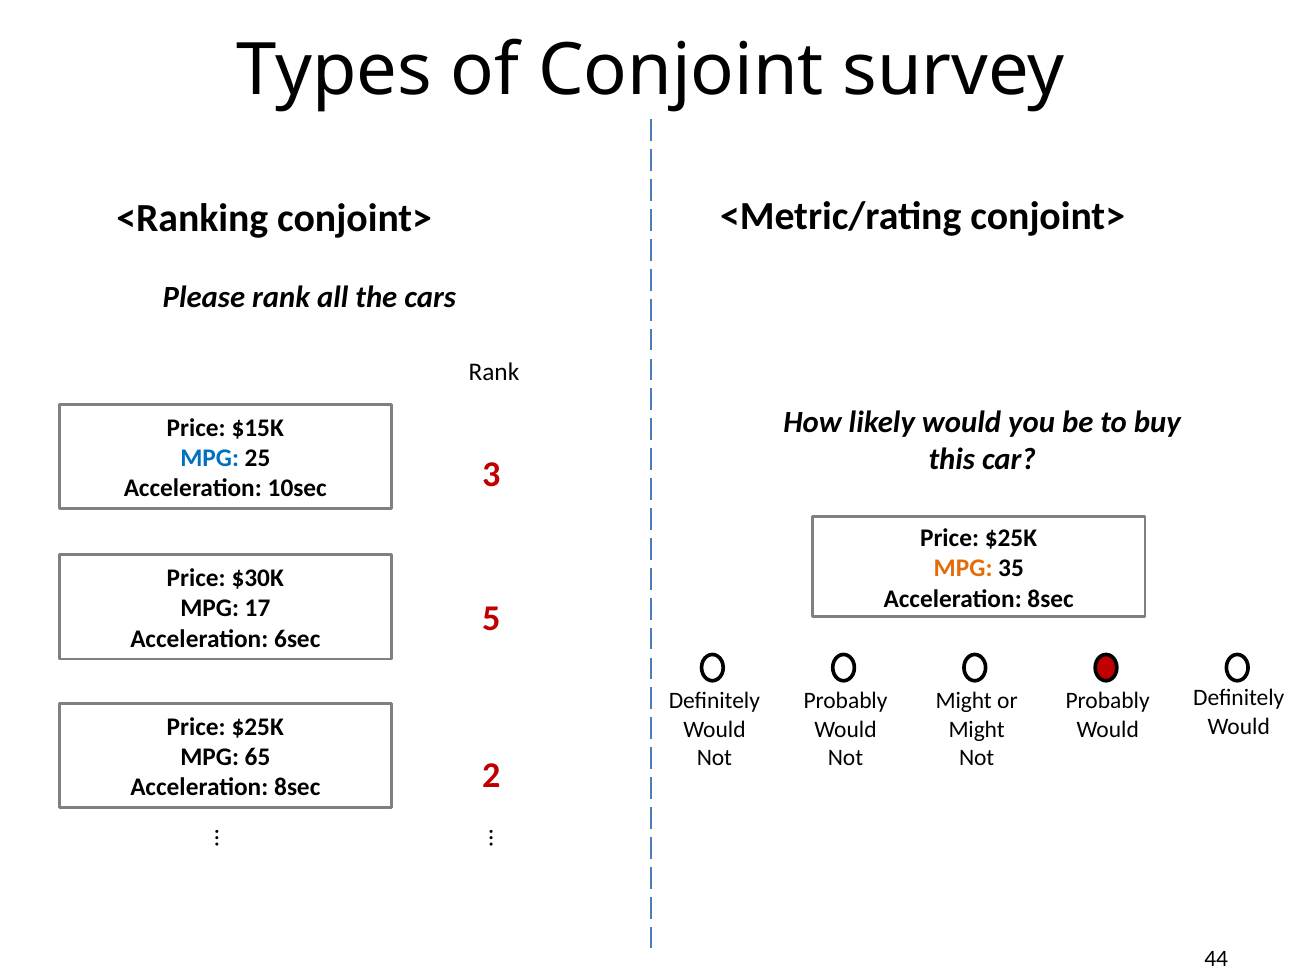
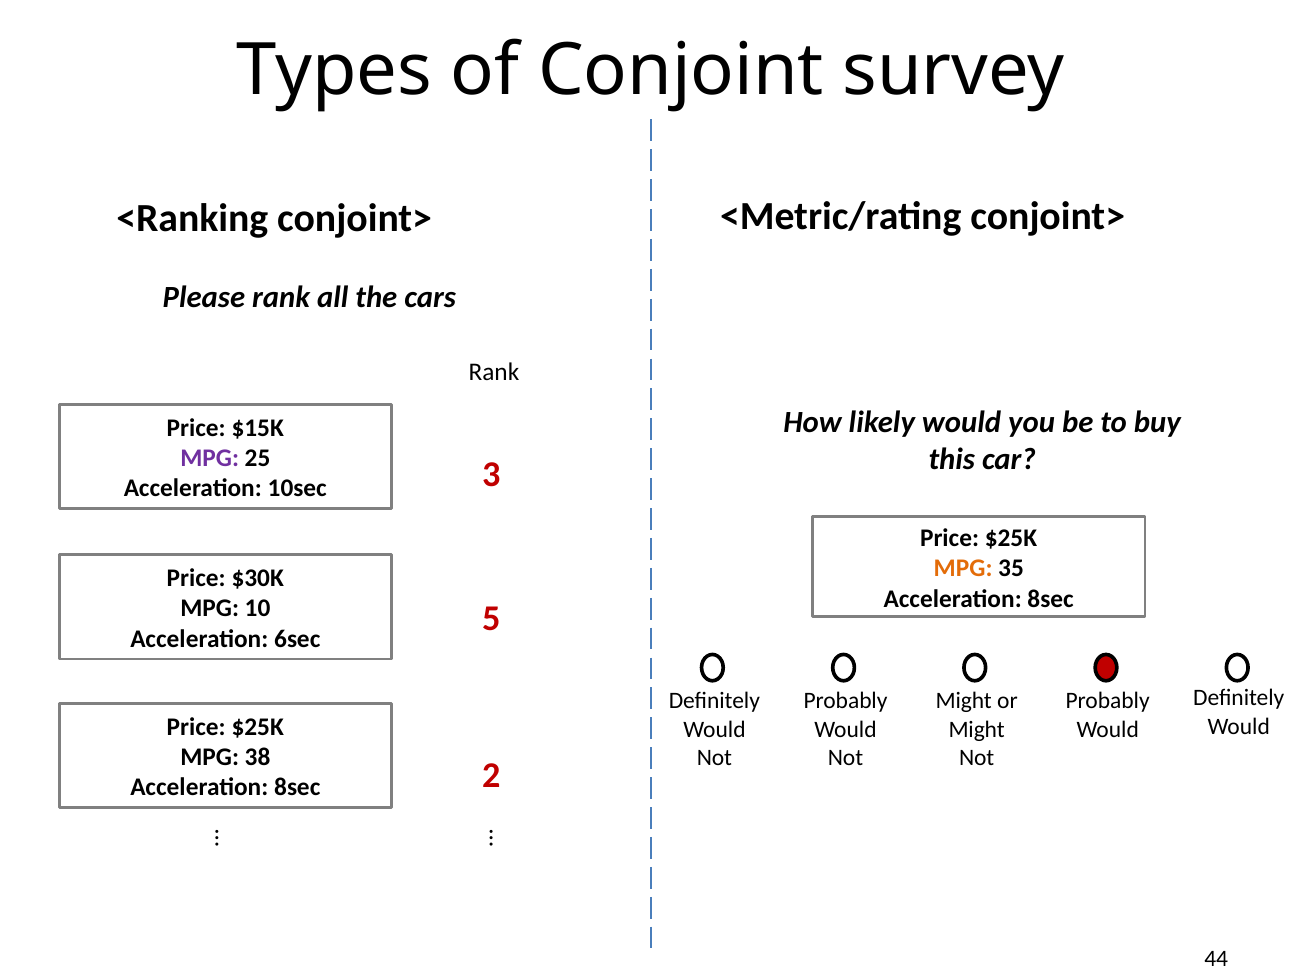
MPG colour: blue -> purple (210, 458)
17: 17 -> 10 (258, 608)
65: 65 -> 38 (258, 757)
